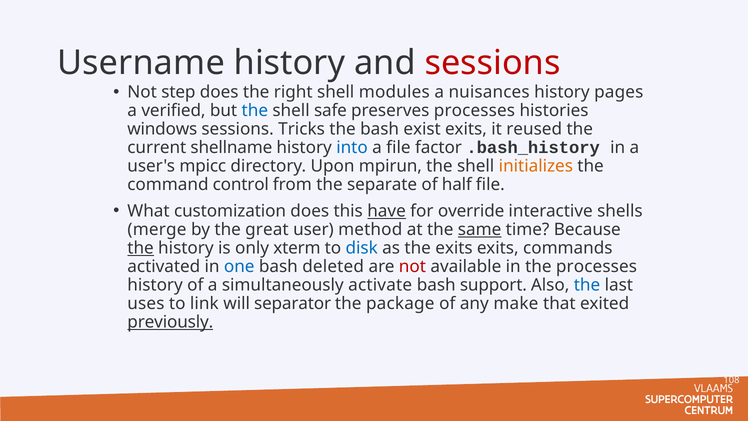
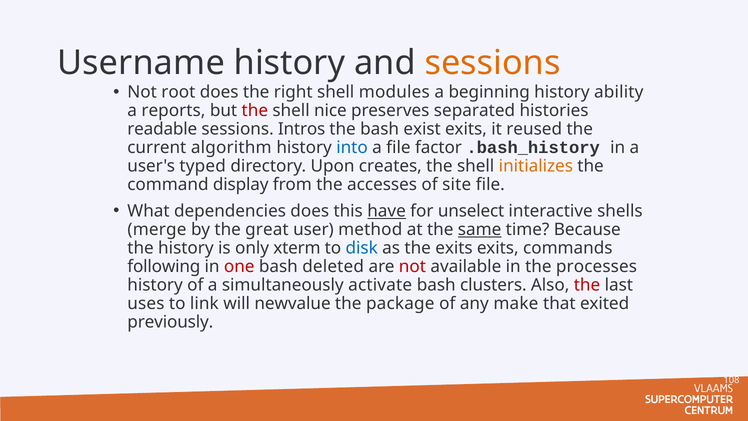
sessions colour: red -> orange (493, 63)
step: step -> root (178, 92)
nuisances: nuisances -> beginning (489, 92)
pages: pages -> ability (619, 92)
verified: verified -> reports (173, 110)
the colour: blue -> red (255, 110)
safe: safe -> nice (330, 110)
preserves processes: processes -> separated (474, 110)
windows: windows -> readable (162, 129)
Tricks: Tricks -> Intros (302, 129)
shellname: shellname -> algorithm (231, 147)
mpicc: mpicc -> typed (203, 166)
mpirun: mpirun -> creates (390, 166)
control: control -> display (241, 185)
separate: separate -> accesses (382, 185)
half: half -> site (457, 185)
customization: customization -> dependencies (230, 211)
override: override -> unselect (471, 211)
the underline: present -> none (141, 248)
activated: activated -> following (164, 266)
one colour: blue -> red (239, 266)
support: support -> clusters (493, 285)
the colour: blue -> red (587, 285)
separator: separator -> newvalue (293, 303)
previously underline: present -> none (170, 322)
